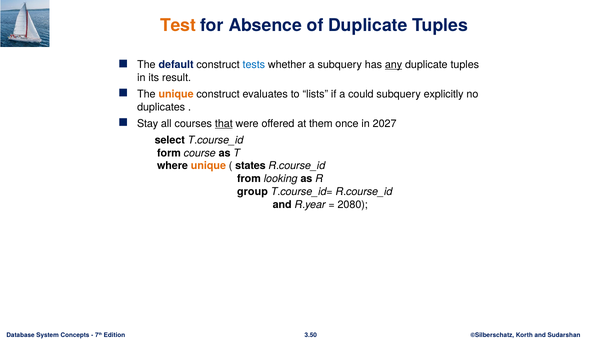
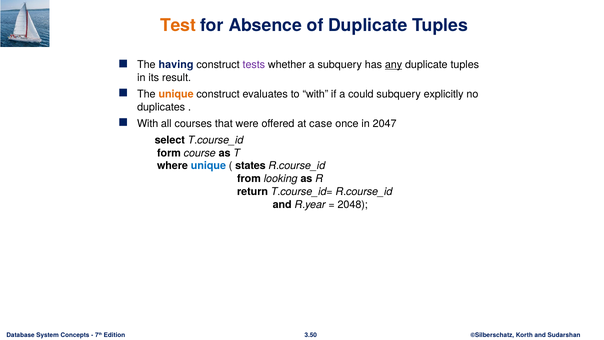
default: default -> having (176, 65)
tests colour: blue -> purple (254, 65)
to lists: lists -> with (315, 94)
Stay: Stay -> With (148, 124)
that underline: present -> none (224, 124)
them: them -> case (321, 124)
2027: 2027 -> 2047 (385, 124)
unique colour: orange -> blue (208, 166)
group: group -> return (253, 191)
2080: 2080 -> 2048 (353, 204)
